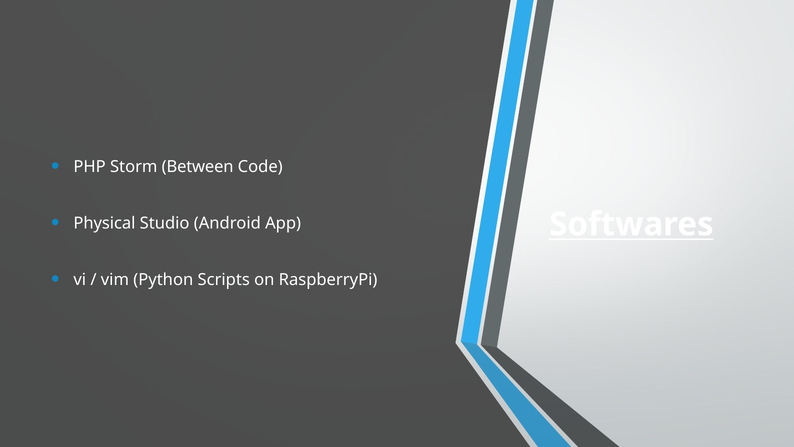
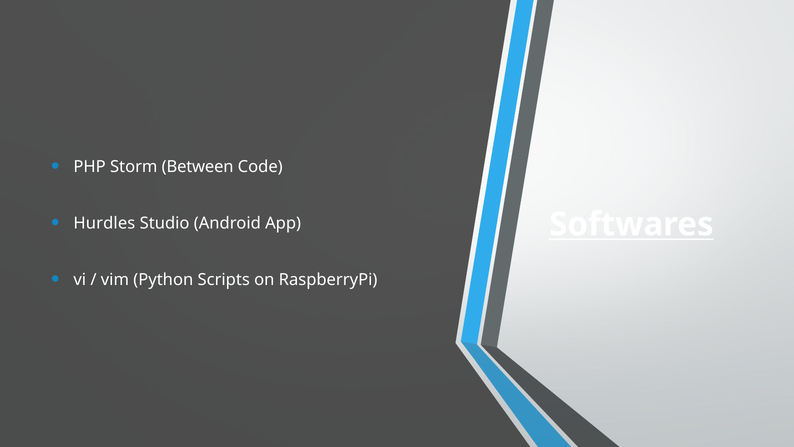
Physical: Physical -> Hurdles (104, 223)
